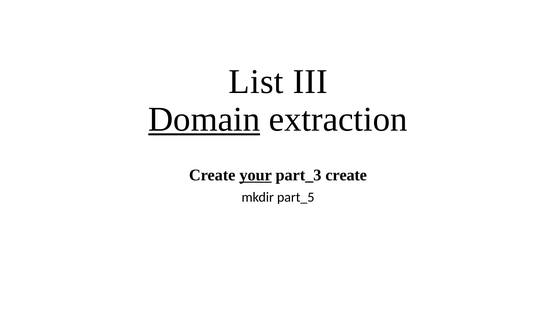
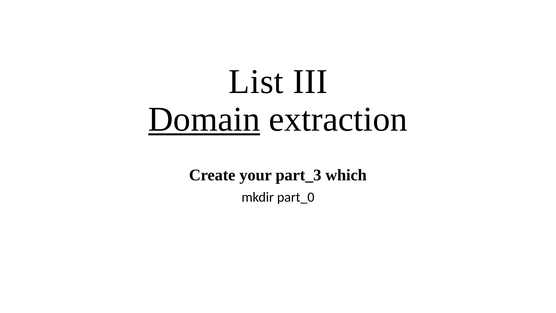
your underline: present -> none (256, 175)
part_3 create: create -> which (346, 175)
part_5: part_5 -> part_0 (296, 197)
